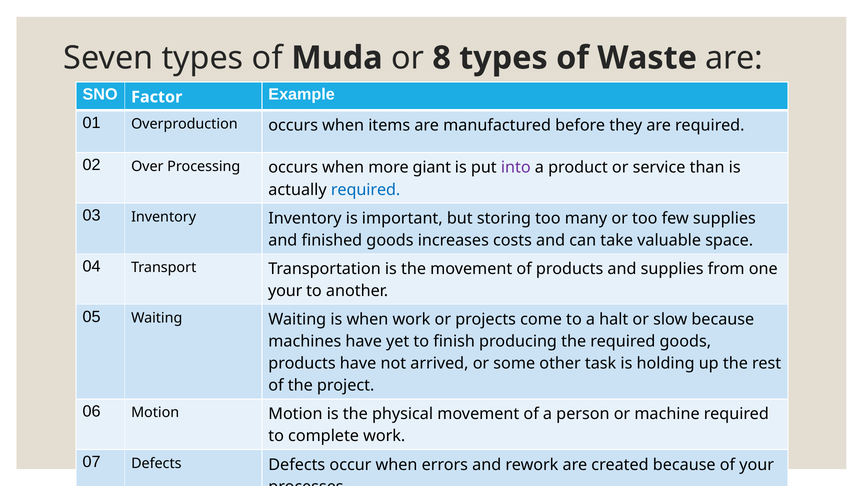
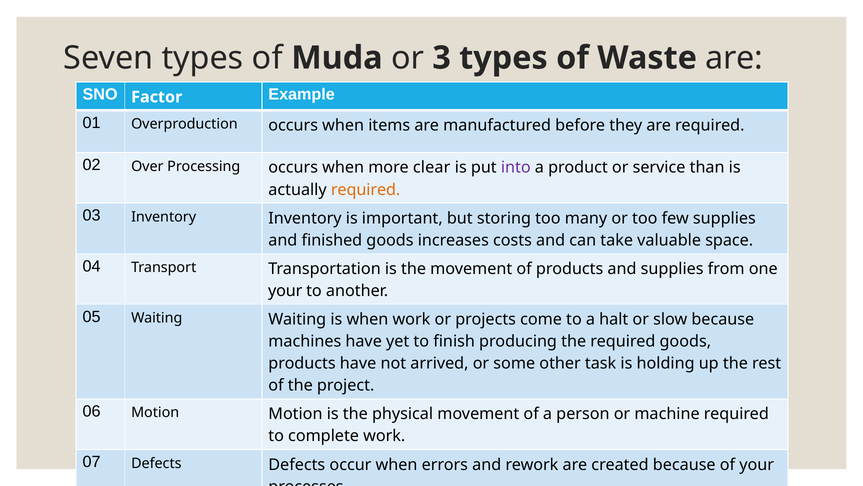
8: 8 -> 3 (442, 58)
giant: giant -> clear (432, 167)
required colour: blue -> orange (366, 189)
